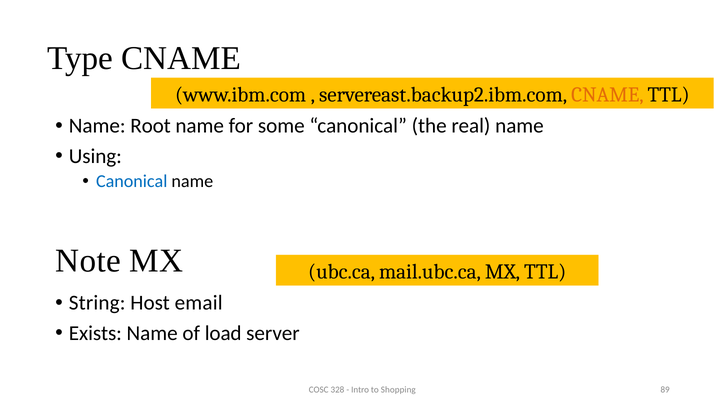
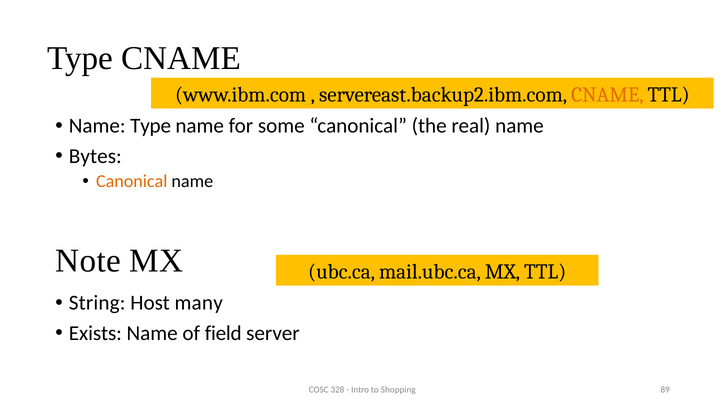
Name Root: Root -> Type (151, 126)
Using: Using -> Bytes (95, 156)
Canonical colour: blue -> orange (132, 181)
email: email -> many (199, 303)
load: load -> field (223, 333)
